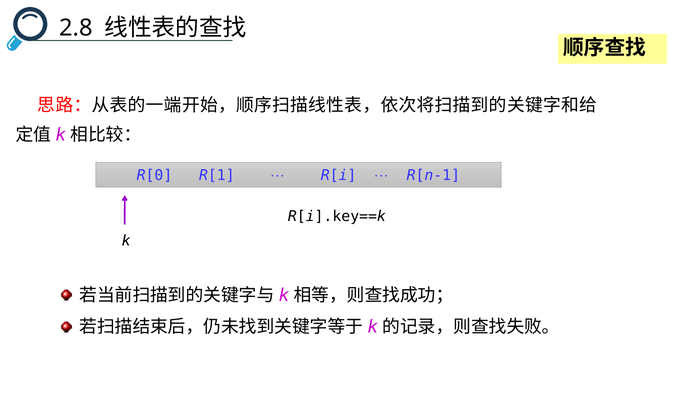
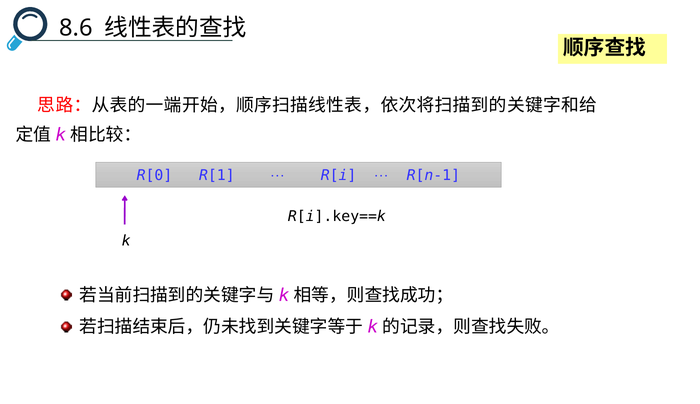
2.8: 2.8 -> 8.6 (76, 28)
